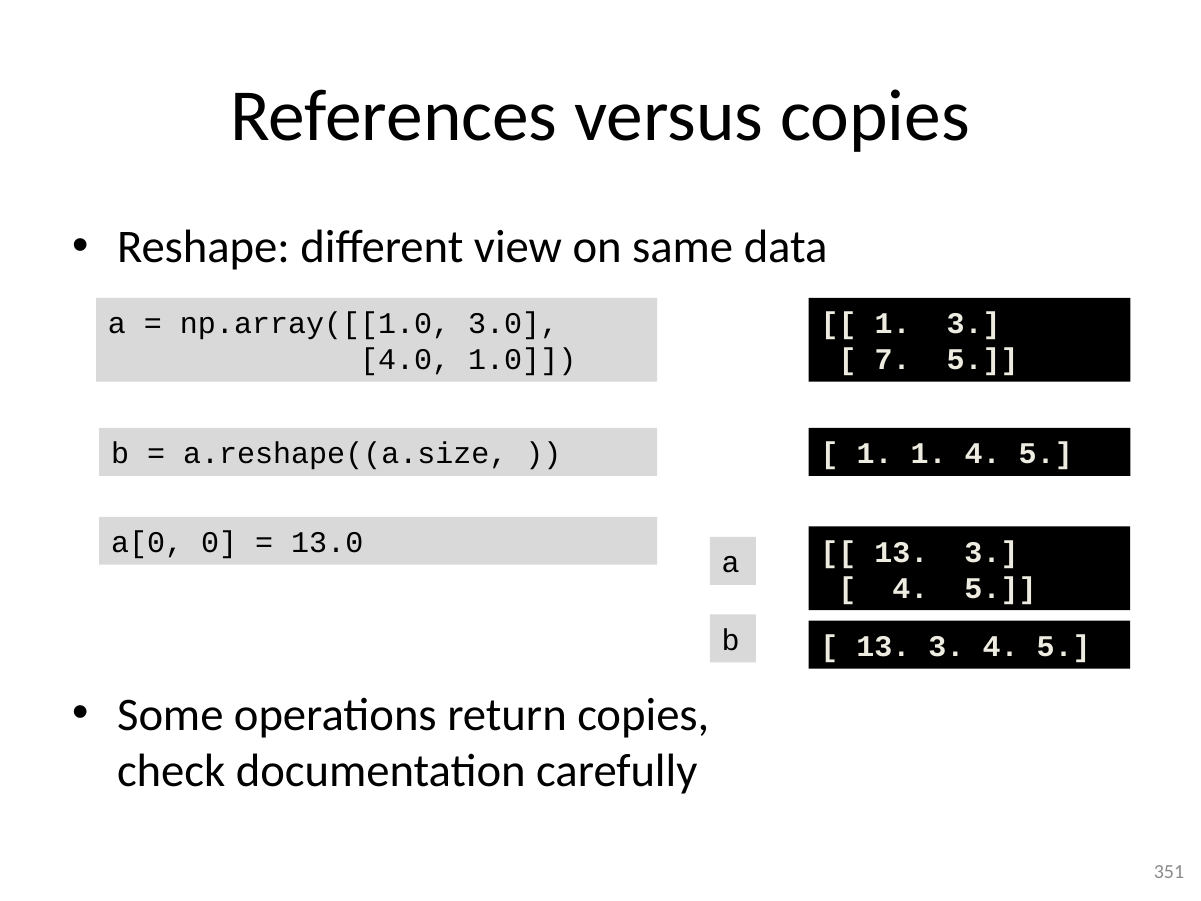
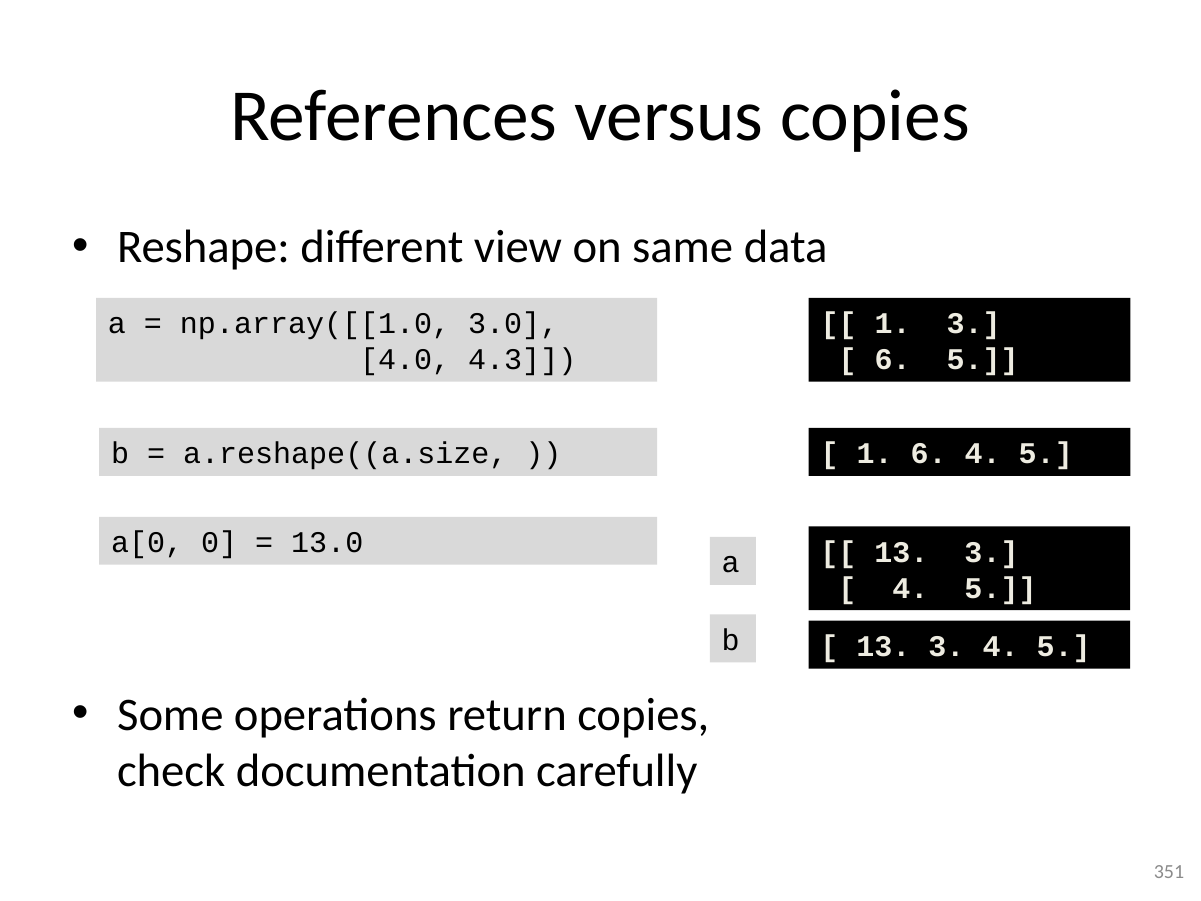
1.0: 1.0 -> 4.3 (522, 360)
7: 7 -> 6 (893, 360)
1 1: 1 -> 6 (929, 454)
